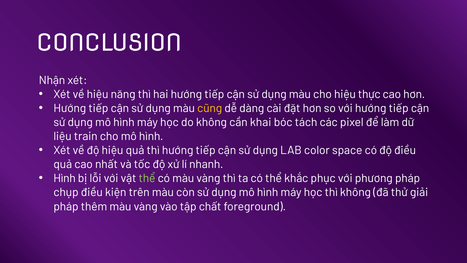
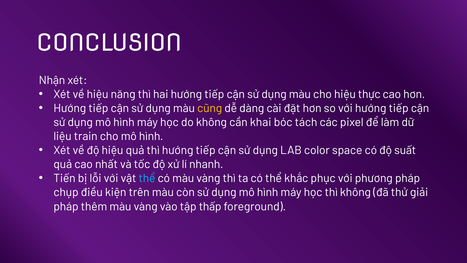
độ điều: điều -> suất (405, 150)
Hình: Hình -> Tiến (64, 178)
thể colour: light green -> light blue (147, 178)
chất: chất -> thấp (210, 206)
